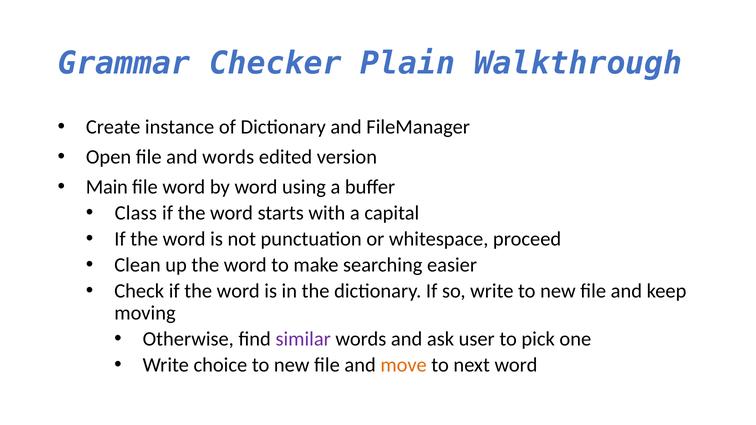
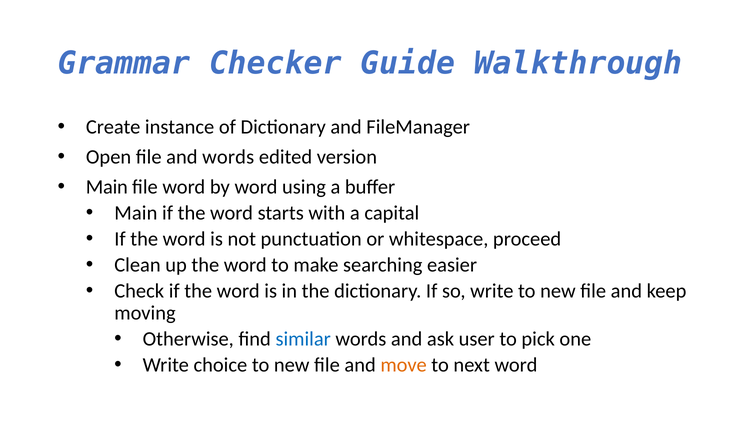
Plain: Plain -> Guide (408, 64)
Class: Class -> Main (136, 213)
similar colour: purple -> blue (303, 339)
